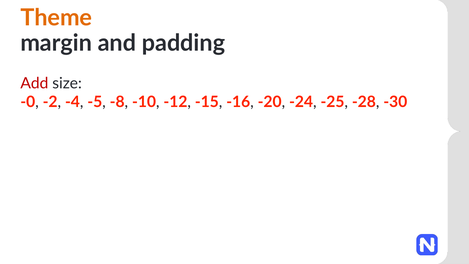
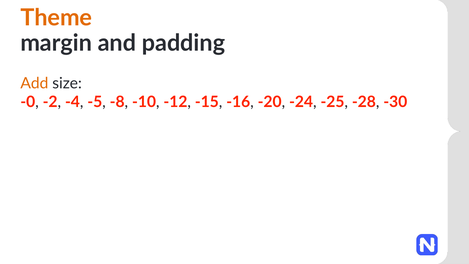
Add colour: red -> orange (34, 83)
